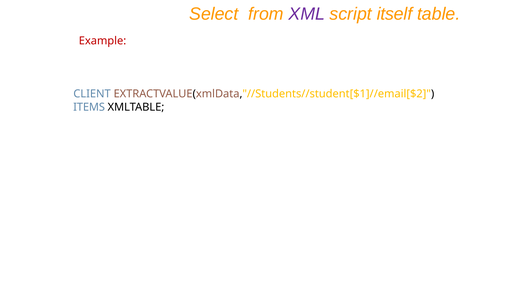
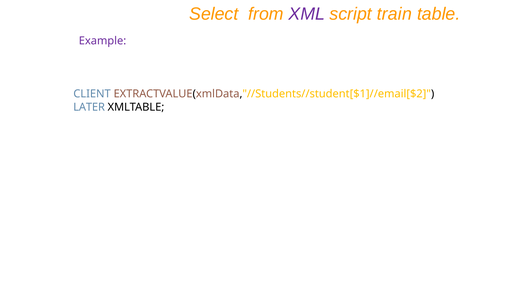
itself: itself -> train (394, 14)
Example colour: red -> purple (103, 41)
ITEMS: ITEMS -> LATER (89, 107)
